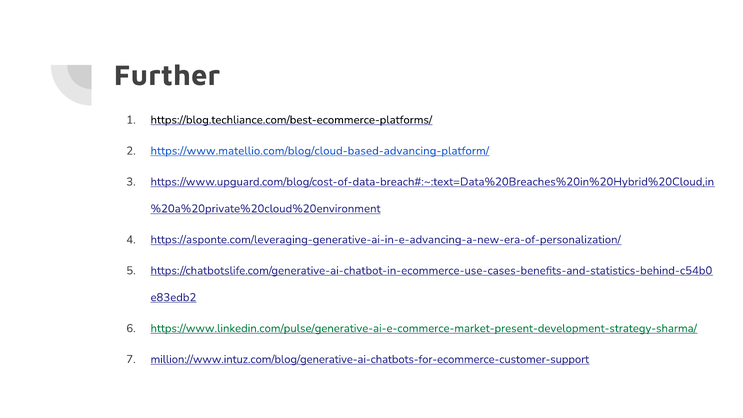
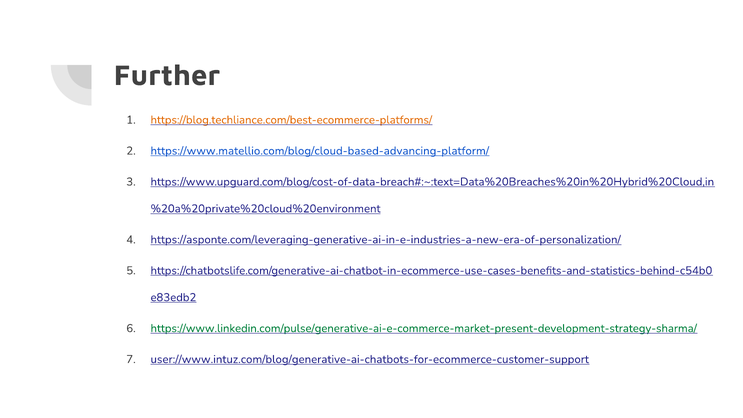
https://blog.techliance.com/best-ecommerce-platforms/ colour: black -> orange (291, 120)
https://asponte.com/leveraging-generative-ai-in-e-advancing-a-new-era-of-personalization/: https://asponte.com/leveraging-generative-ai-in-e-advancing-a-new-era-of-personalization/ -> https://asponte.com/leveraging-generative-ai-in-e-industries-a-new-era-of-personalization/ (386, 240)
million://www.intuz.com/blog/generative-ai-chatbots-for-ecommerce-customer-support: million://www.intuz.com/blog/generative-ai-chatbots-for-ecommerce-customer-support -> user://www.intuz.com/blog/generative-ai-chatbots-for-ecommerce-customer-support (370, 359)
